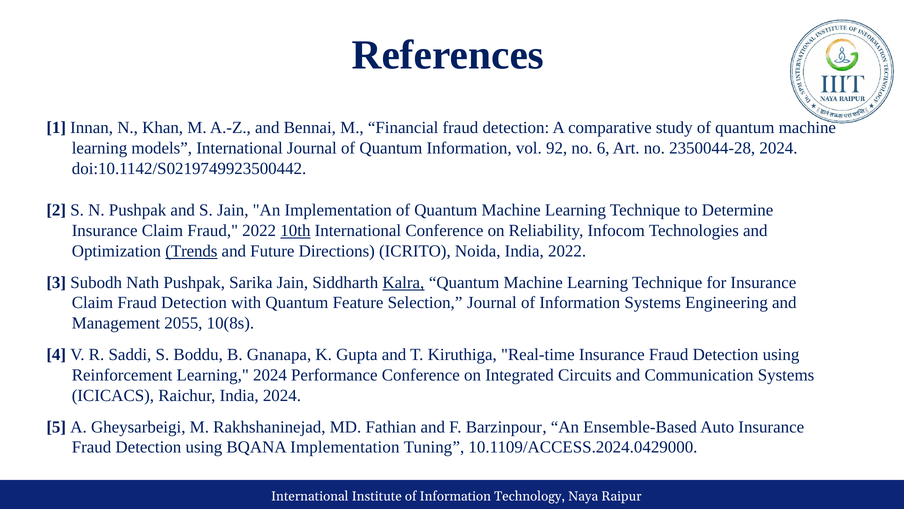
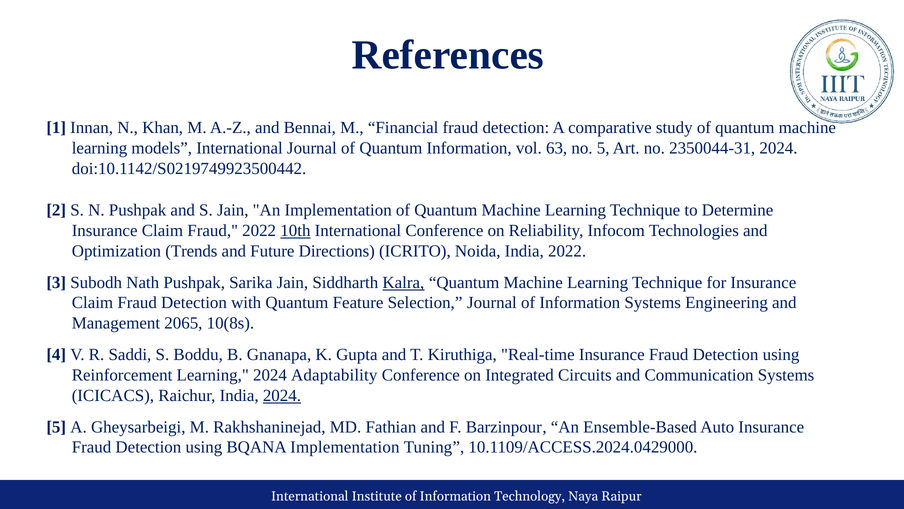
92: 92 -> 63 (557, 148)
no 6: 6 -> 5 (603, 148)
2350044-28: 2350044-28 -> 2350044-31 (712, 148)
Trends underline: present -> none (191, 251)
2055: 2055 -> 2065 (183, 323)
Performance: Performance -> Adaptability (334, 375)
2024 underline: none -> present (282, 395)
